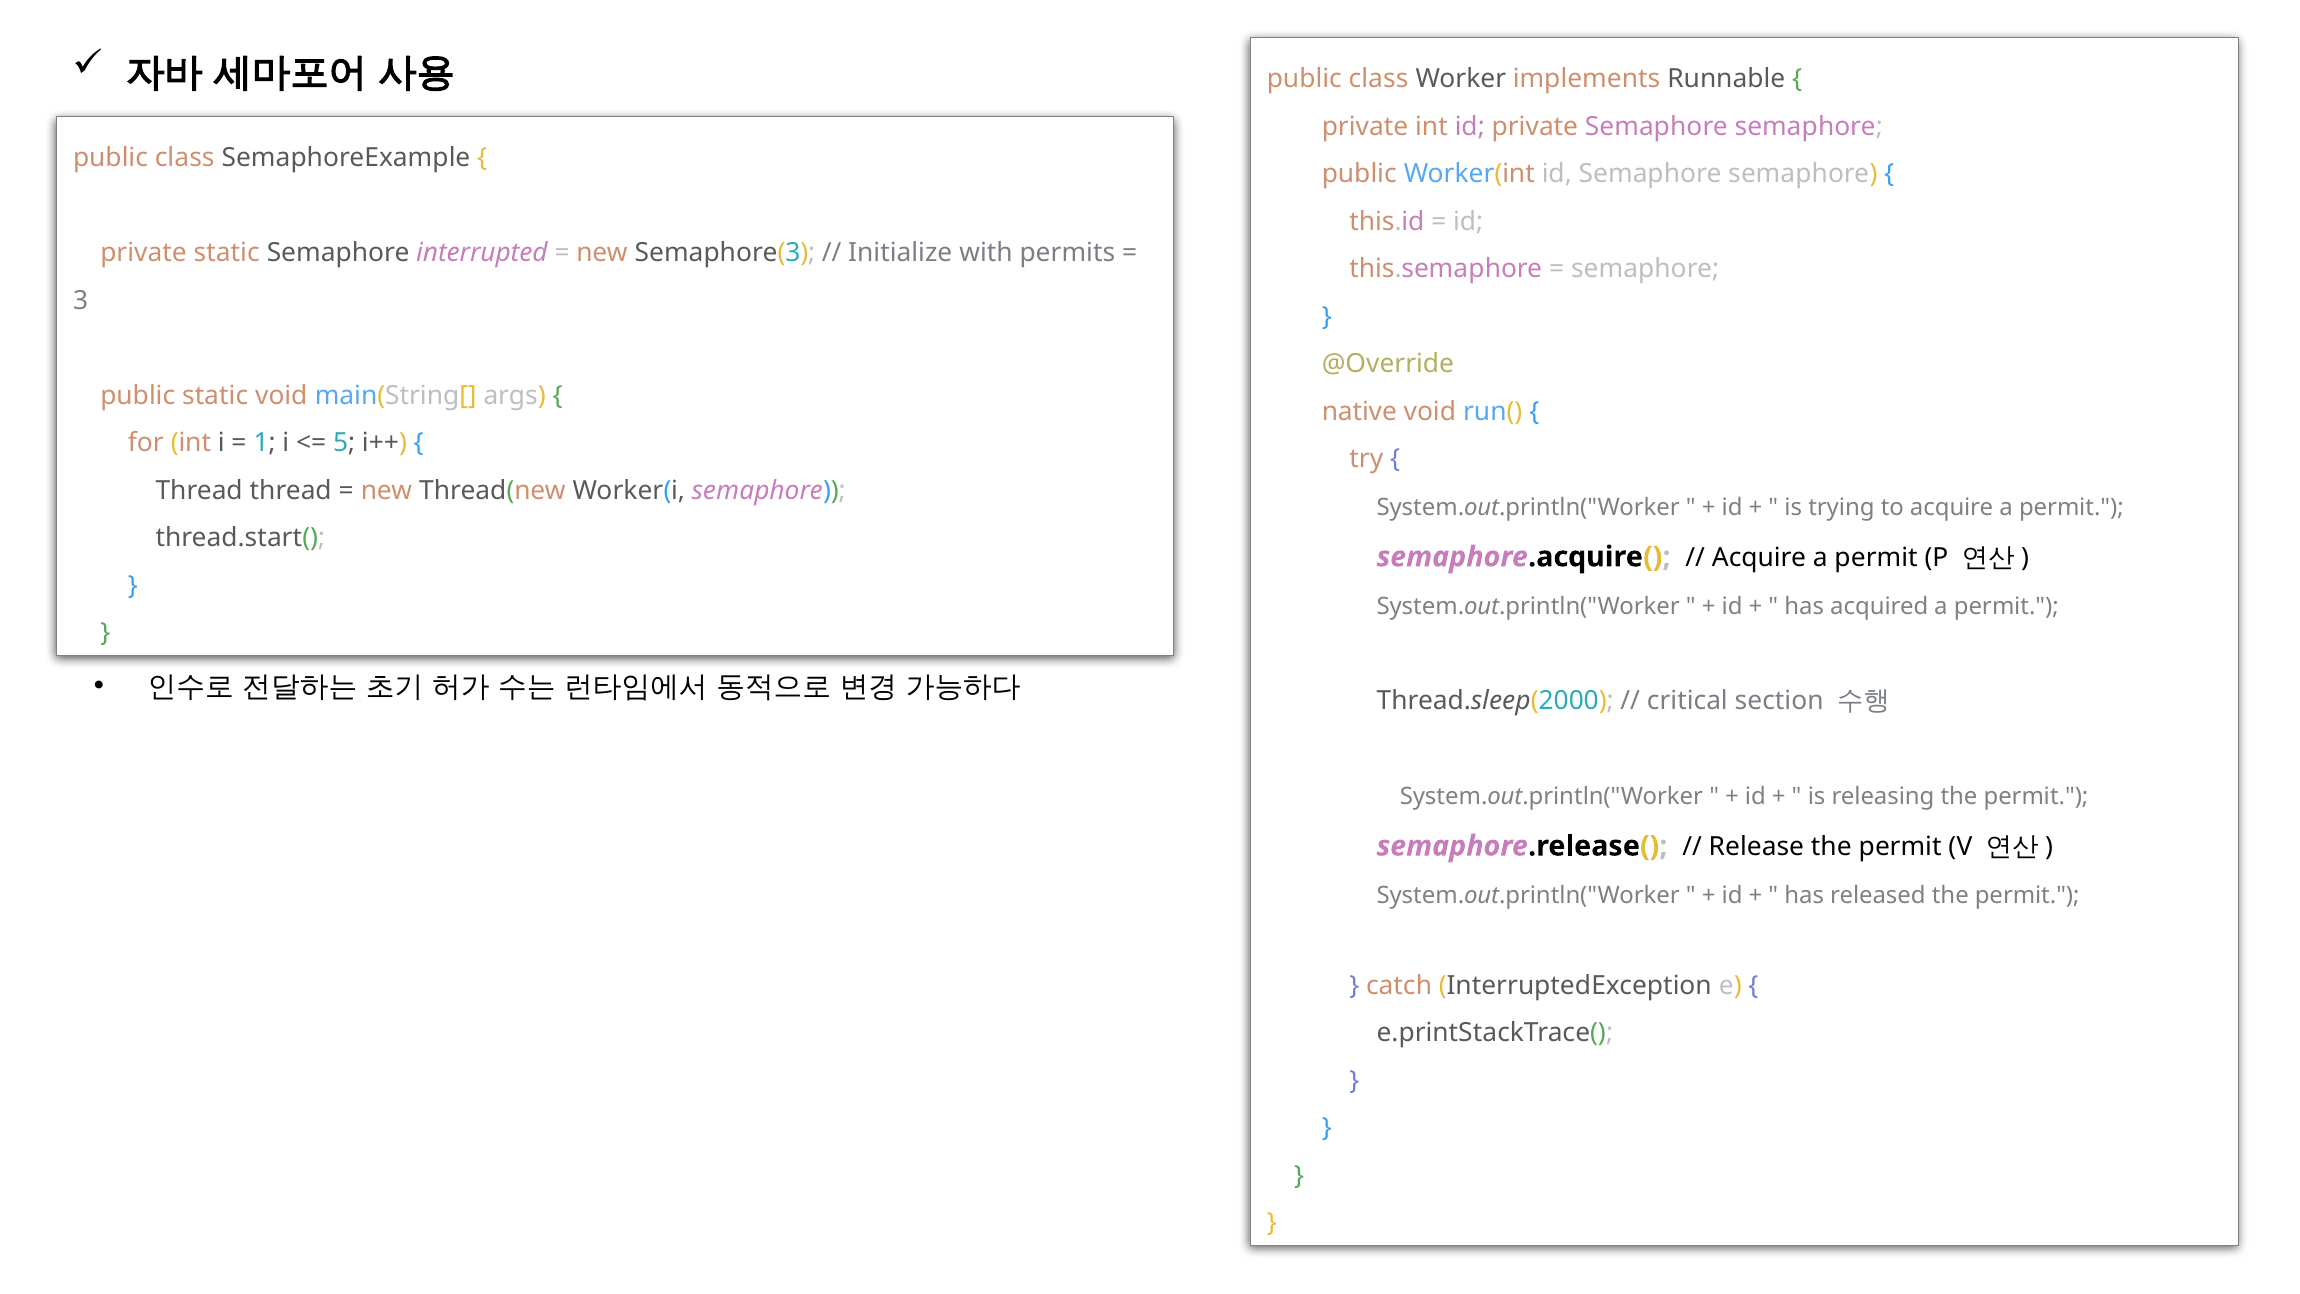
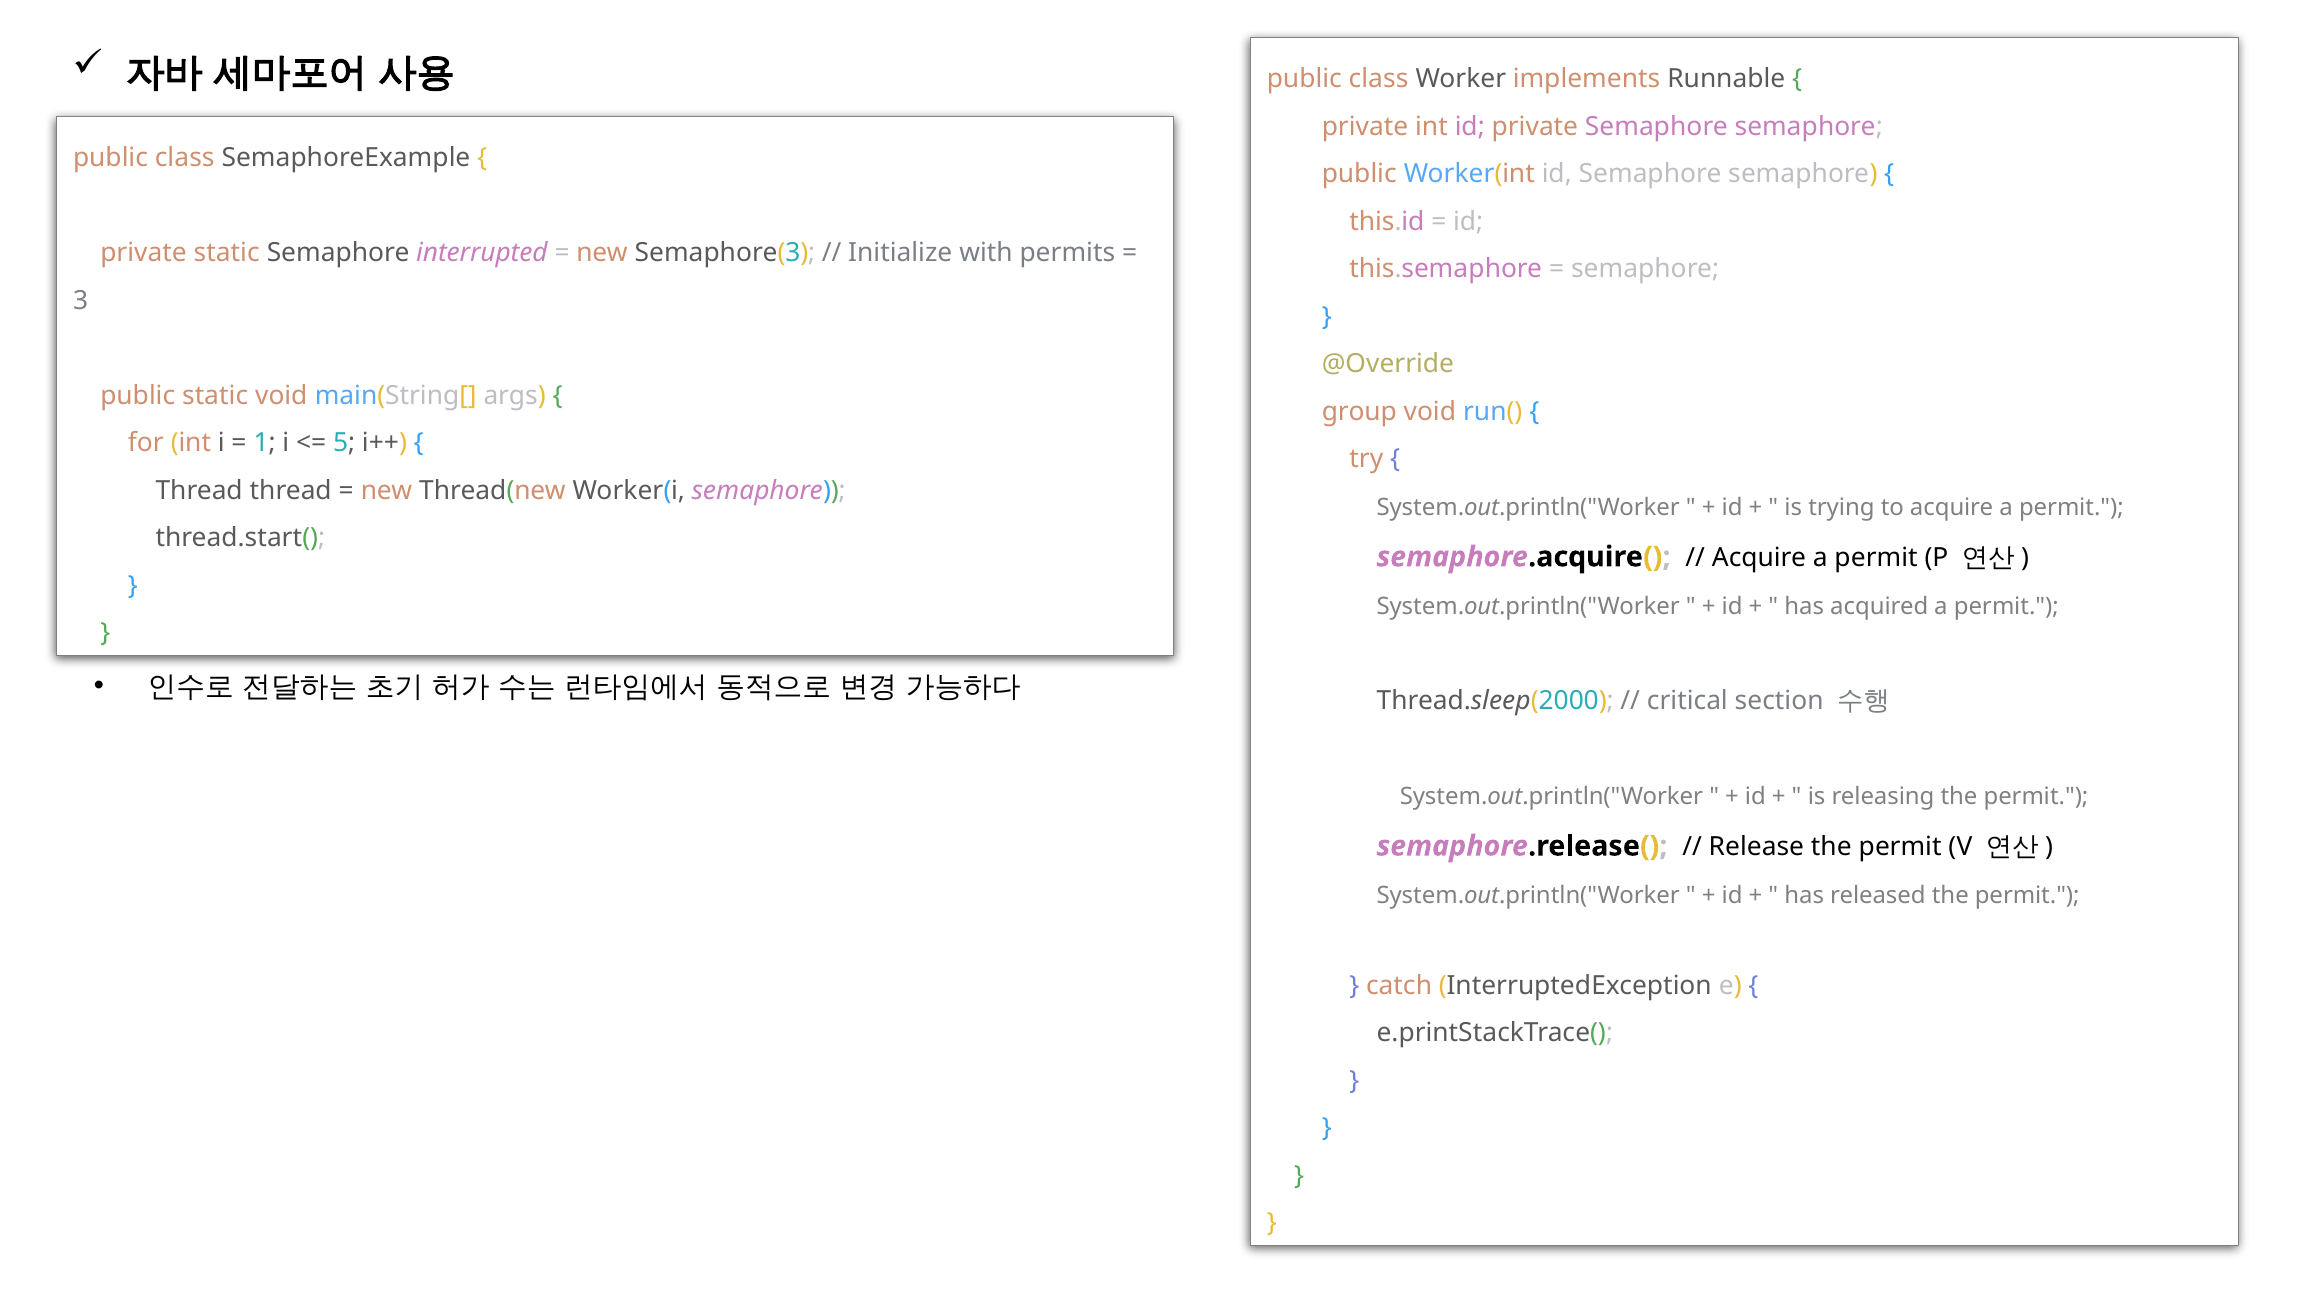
native: native -> group (1359, 411)
